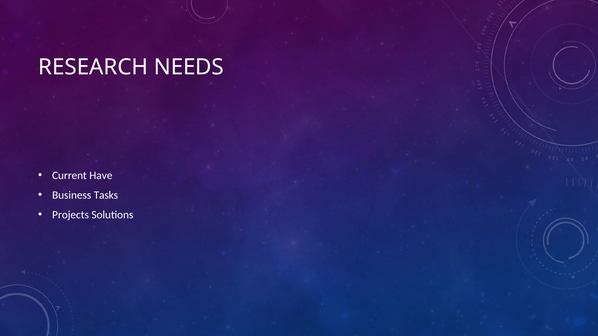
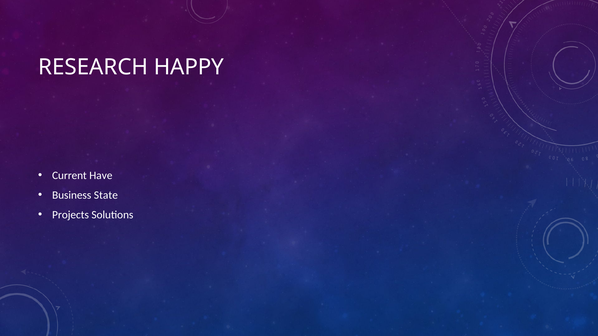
NEEDS: NEEDS -> HAPPY (189, 67)
Tasks: Tasks -> State (106, 195)
